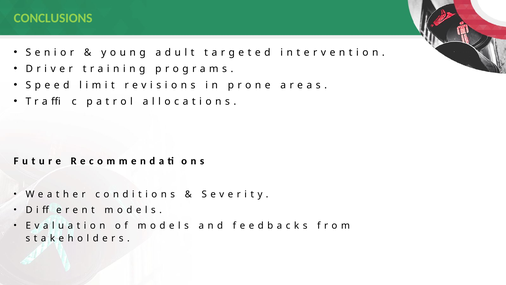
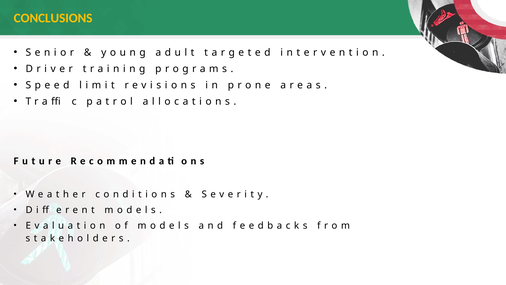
CONCLUSIONS colour: light green -> yellow (53, 18)
